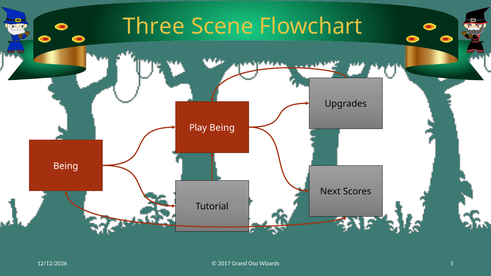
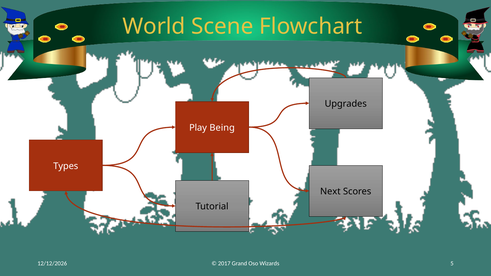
Three: Three -> World (154, 27)
Being: Being -> Types (66, 166)
